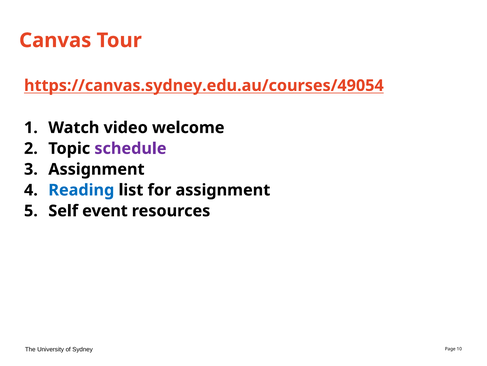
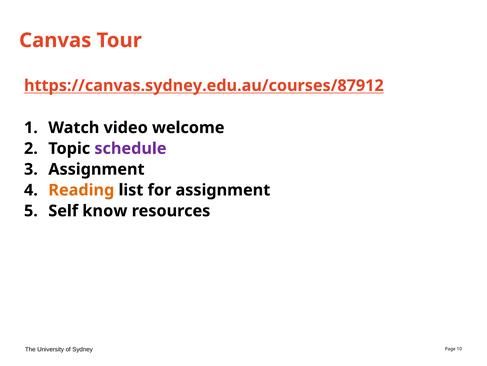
https://canvas.sydney.edu.au/courses/49054: https://canvas.sydney.edu.au/courses/49054 -> https://canvas.sydney.edu.au/courses/87912 (204, 85)
Reading colour: blue -> orange (81, 190)
event: event -> know (105, 210)
